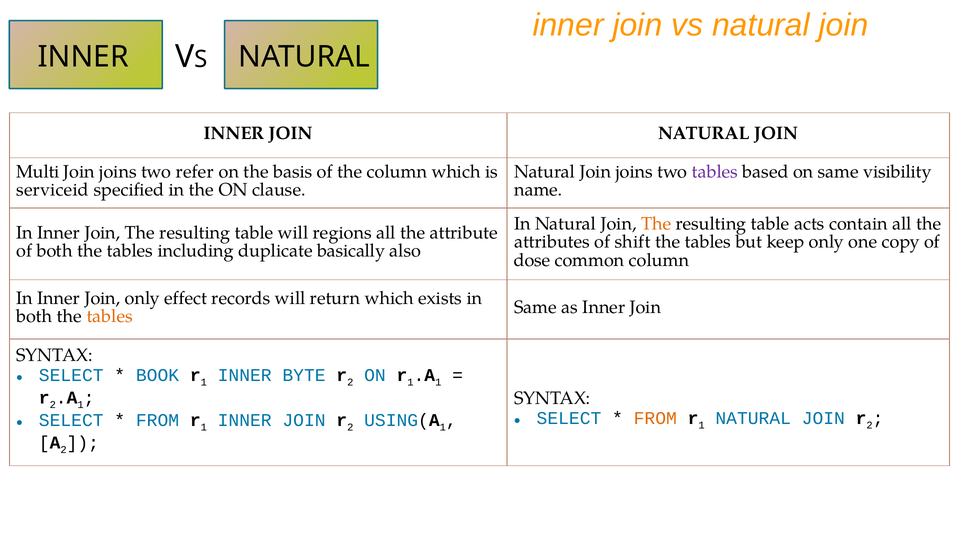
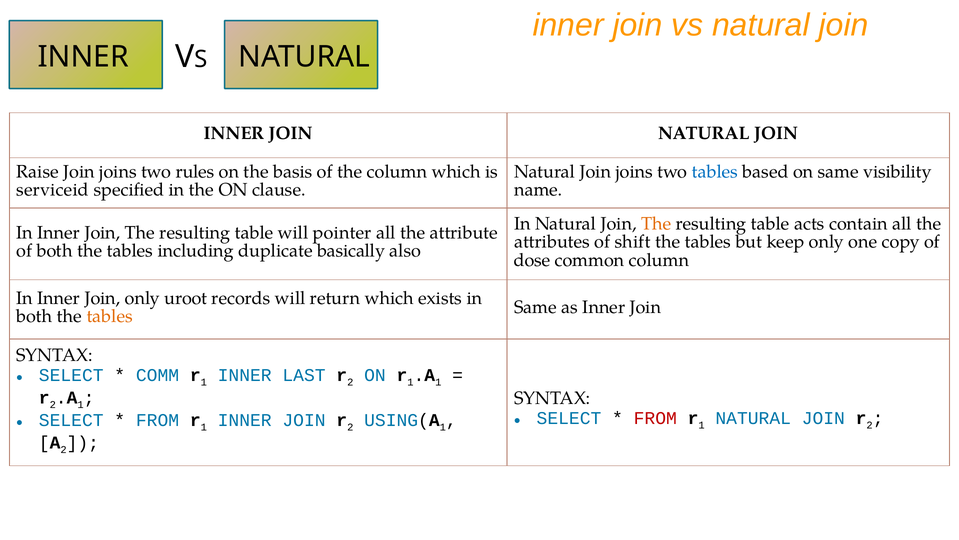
Multi: Multi -> Raise (38, 172)
refer: refer -> rules (195, 172)
tables colour: purple -> blue (715, 172)
regions: regions -> pointer (342, 233)
effect: effect -> uroot (186, 298)
BOOK: BOOK -> COMM (158, 375)
BYTE: BYTE -> LAST (304, 375)
FROM colour: orange -> red (655, 418)
